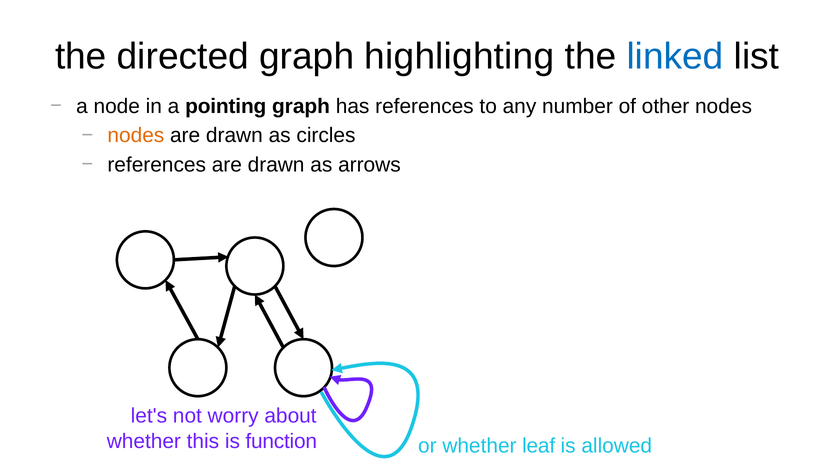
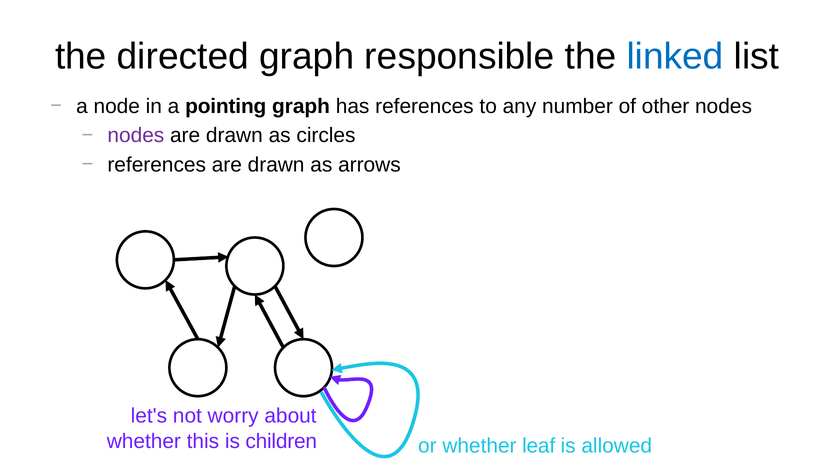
highlighting: highlighting -> responsible (459, 56)
nodes colour: orange -> purple (136, 135)
function: function -> children (281, 441)
